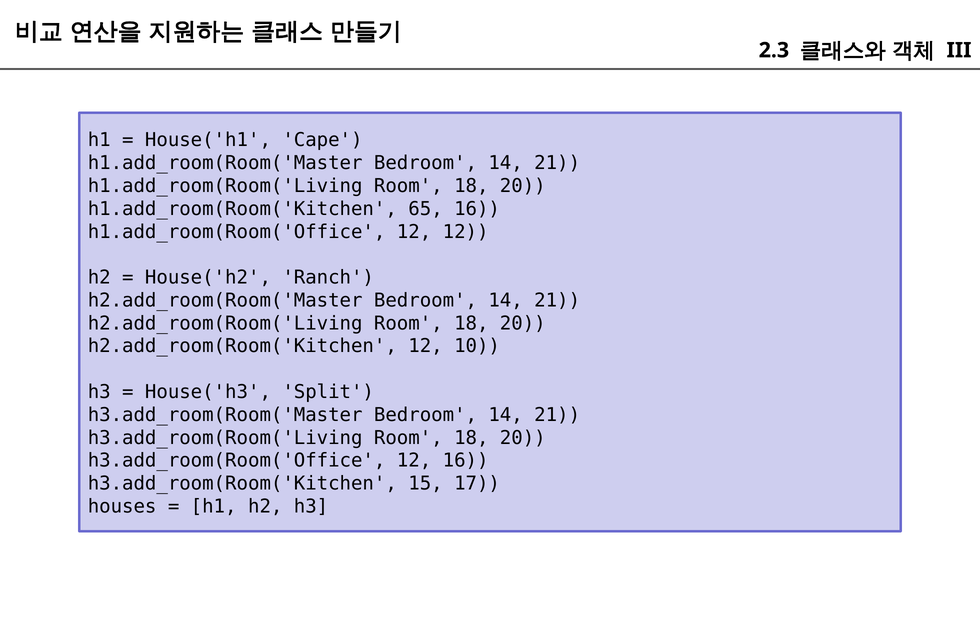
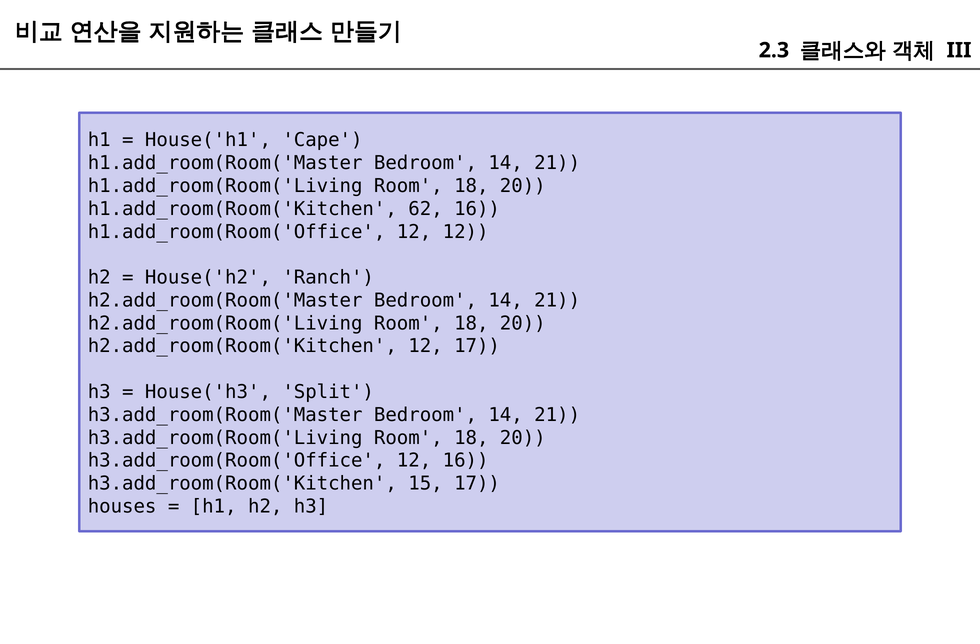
65: 65 -> 62 (426, 209)
12 10: 10 -> 17 (477, 346)
